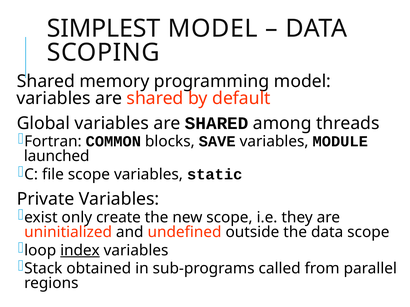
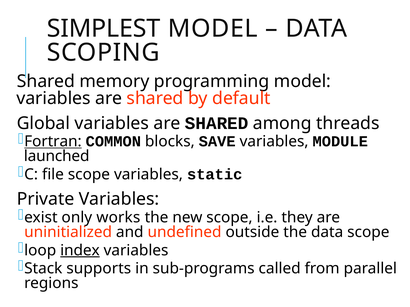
Fortran underline: none -> present (53, 142)
create: create -> works (118, 218)
obtained: obtained -> supports (99, 269)
